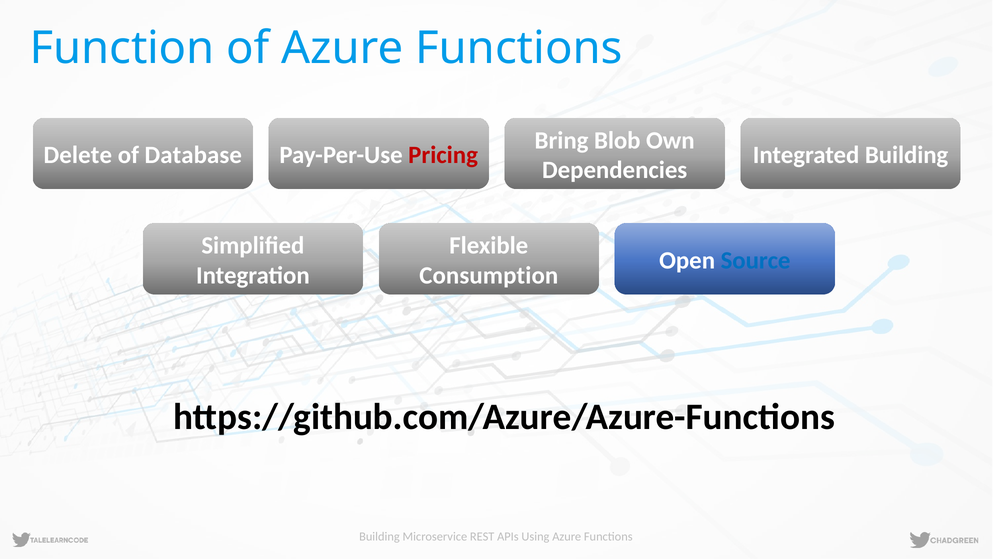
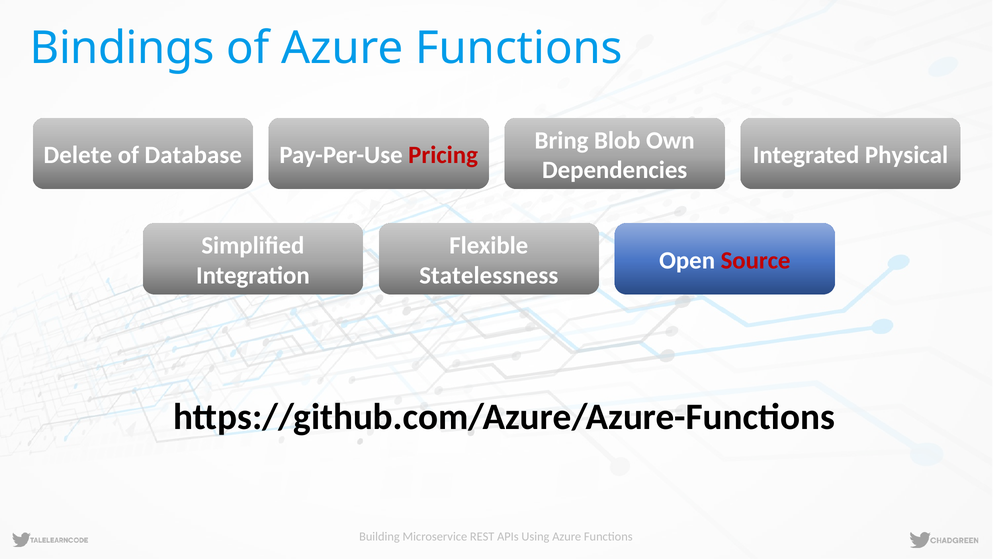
Function: Function -> Bindings (122, 48)
Integrated Building: Building -> Physical (907, 155)
Source colour: blue -> red (756, 260)
Consumption: Consumption -> Statelessness (489, 275)
